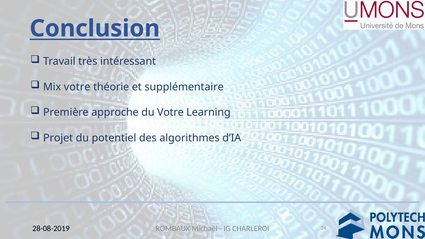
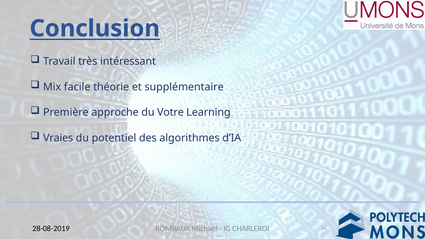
Mix votre: votre -> facile (77, 87)
Projet: Projet -> Vraies (58, 138)
